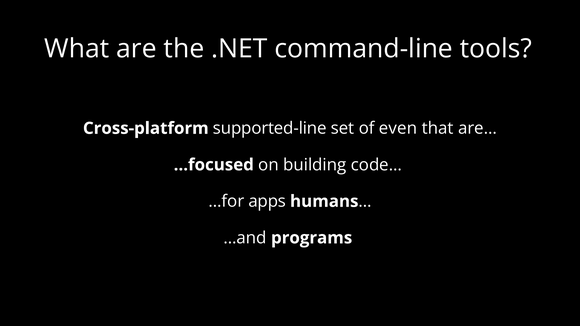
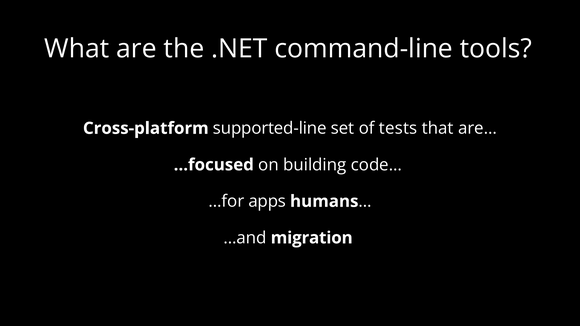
even: even -> tests (398, 128)
programs: programs -> migration (312, 238)
